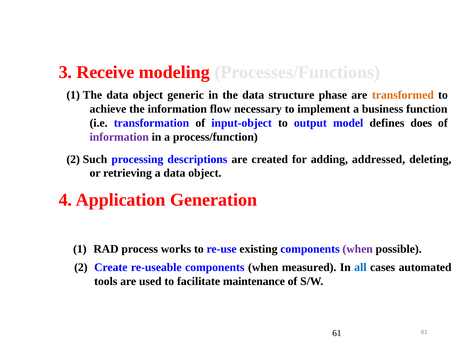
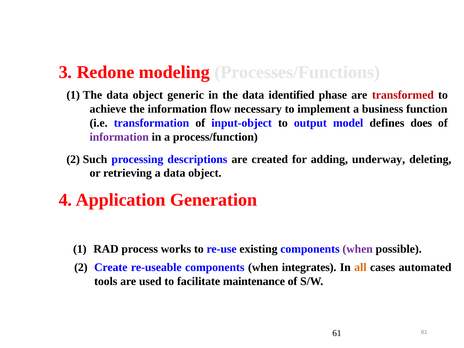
Receive: Receive -> Redone (106, 72)
structure: structure -> identified (292, 95)
transformed colour: orange -> red (403, 95)
addressed: addressed -> underway (379, 159)
measured: measured -> integrates (309, 267)
all colour: blue -> orange (360, 267)
